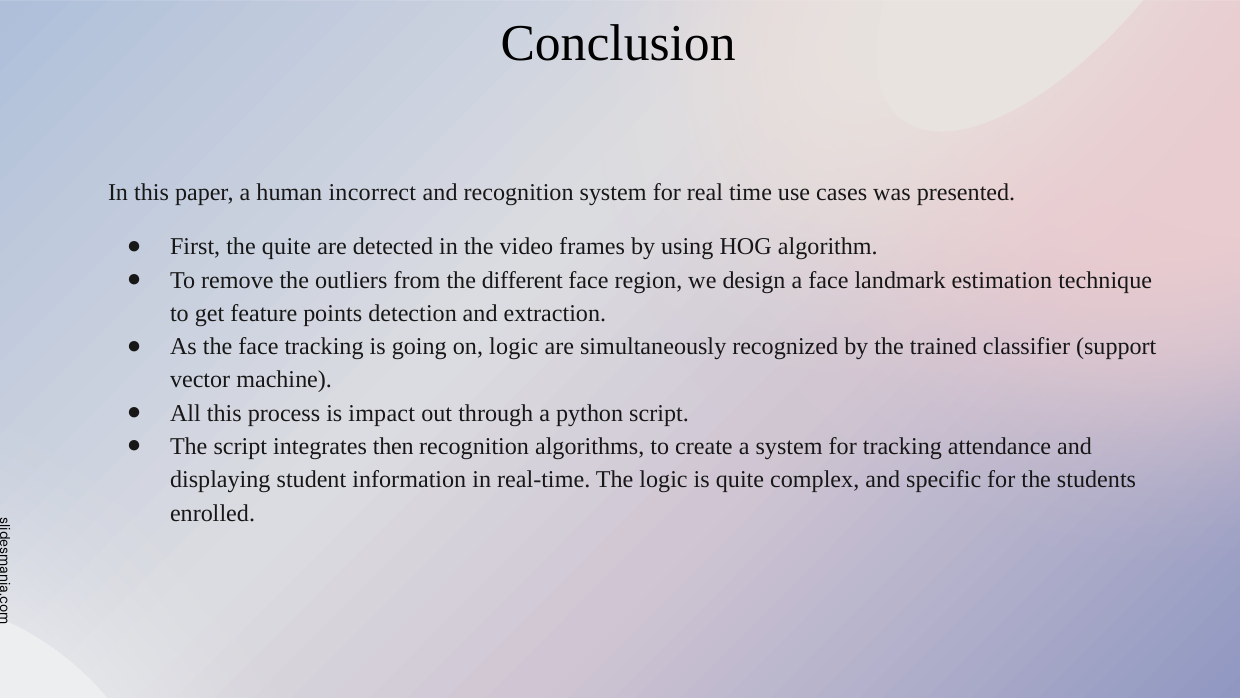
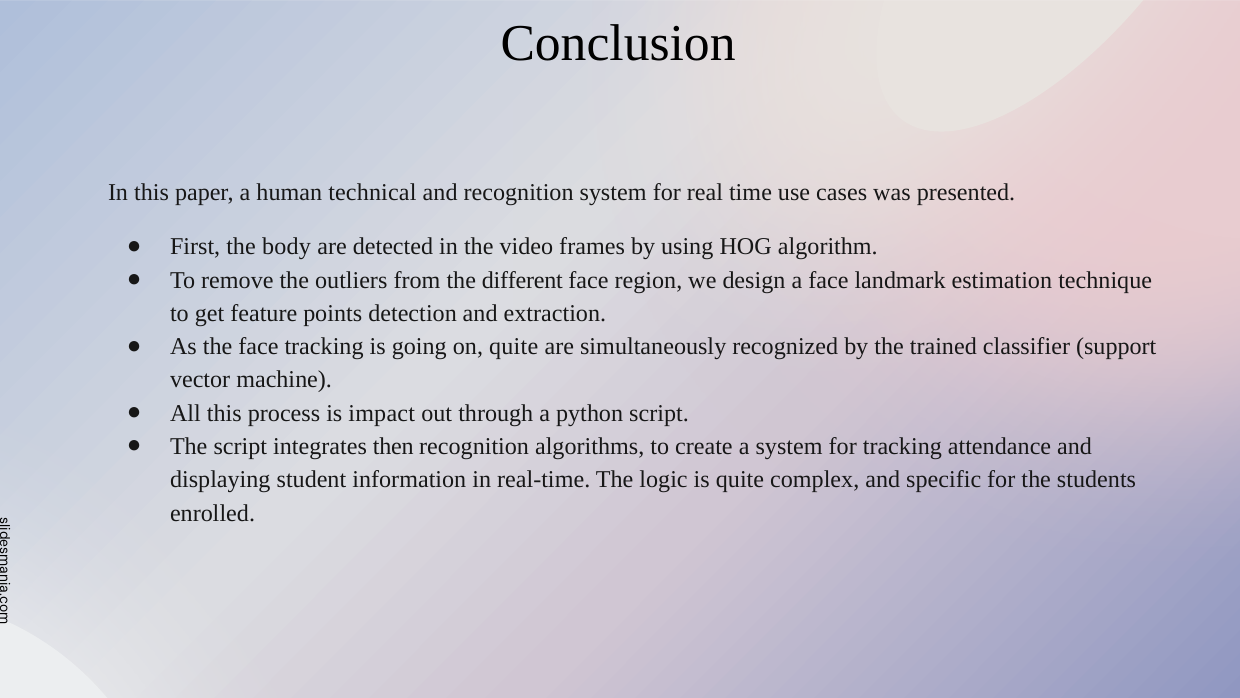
incorrect: incorrect -> technical (372, 193)
the quite: quite -> body (286, 247)
on logic: logic -> quite (514, 346)
